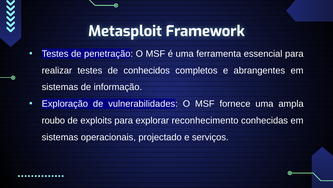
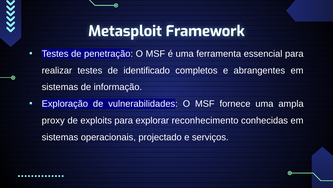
conhecidos: conhecidos -> identificado (147, 70)
roubo: roubo -> proxy (53, 120)
